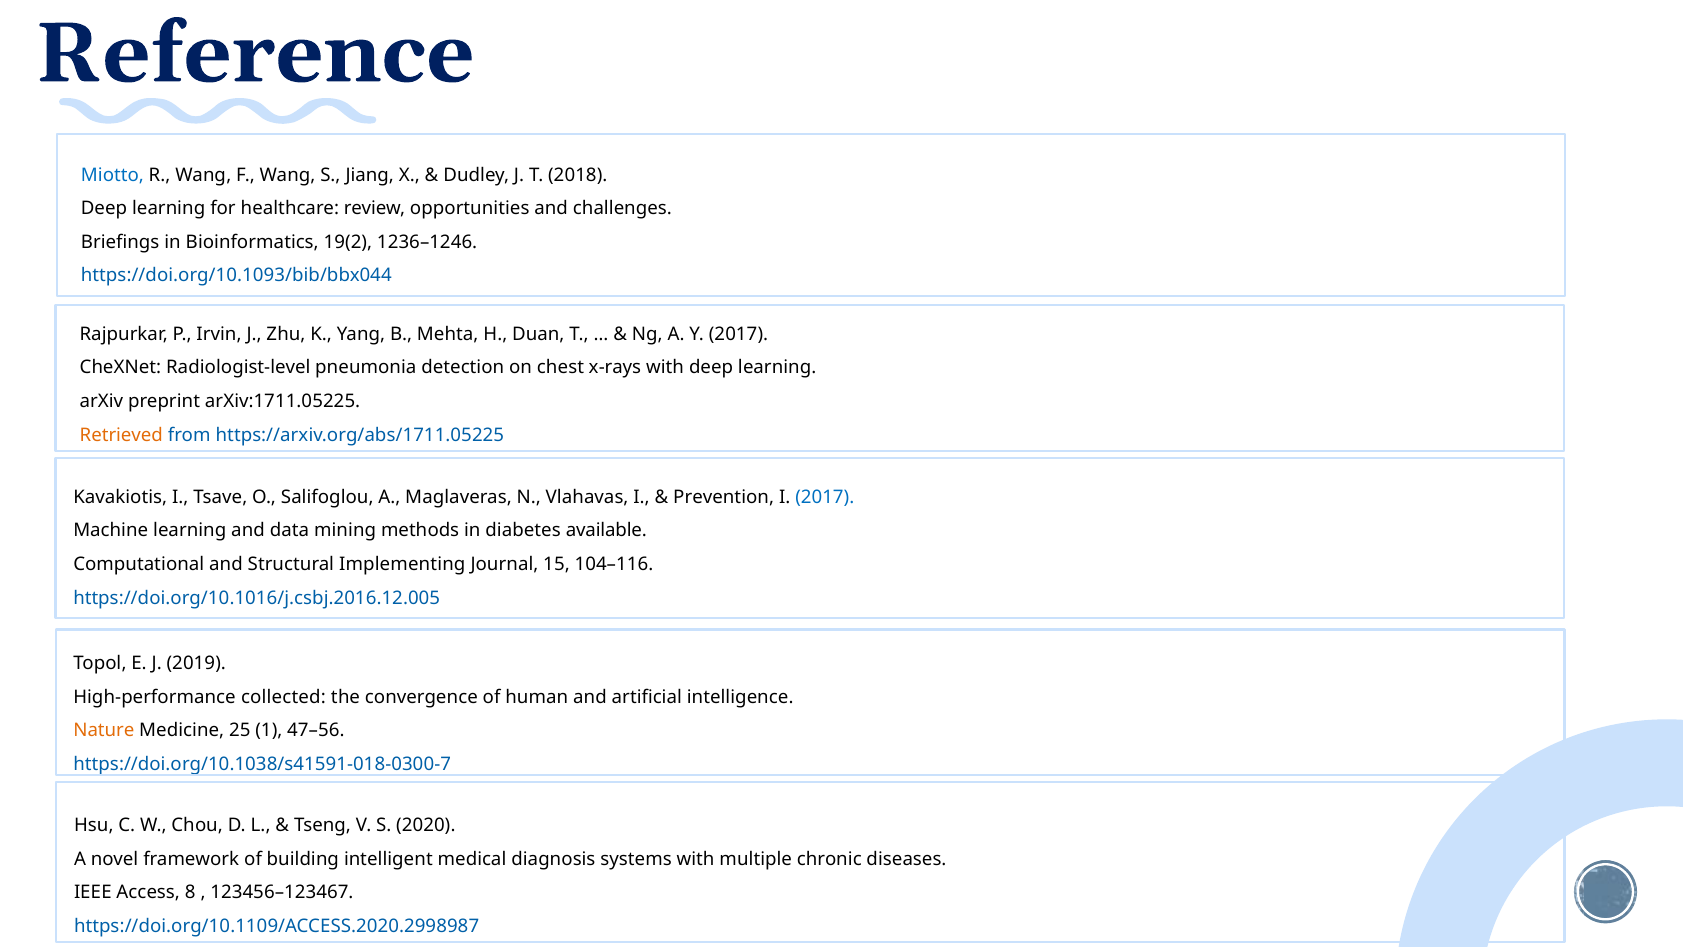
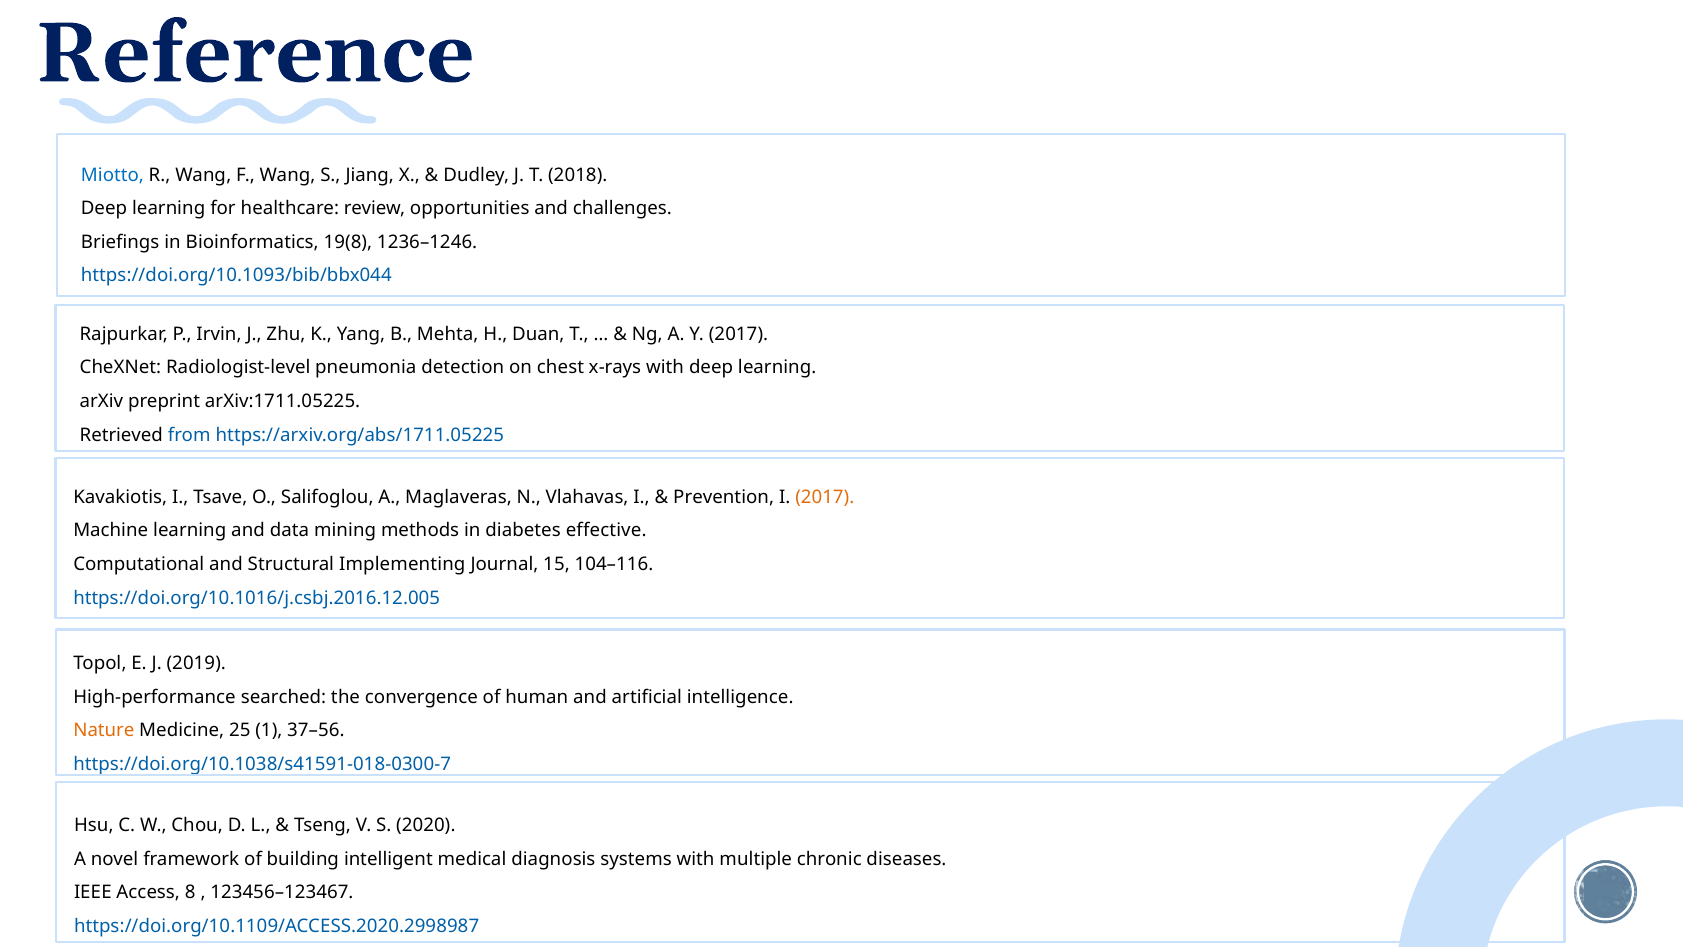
19(2: 19(2 -> 19(8 (348, 242)
Retrieved colour: orange -> black (121, 435)
2017 colour: blue -> orange (825, 497)
available: available -> effective (606, 531)
collected: collected -> searched (284, 697)
47–56: 47–56 -> 37–56 (316, 730)
